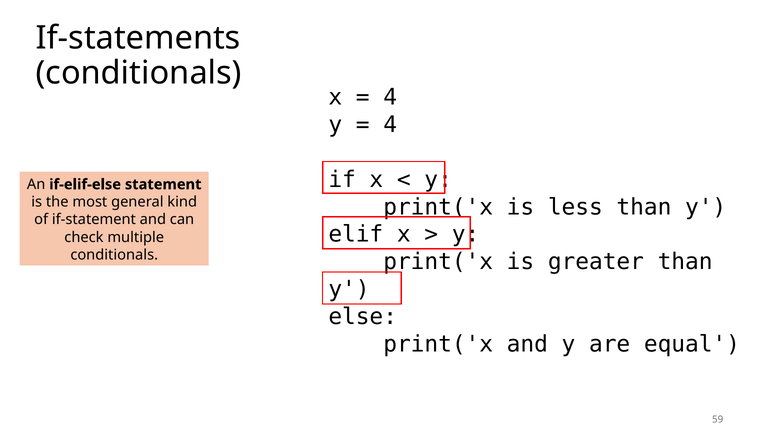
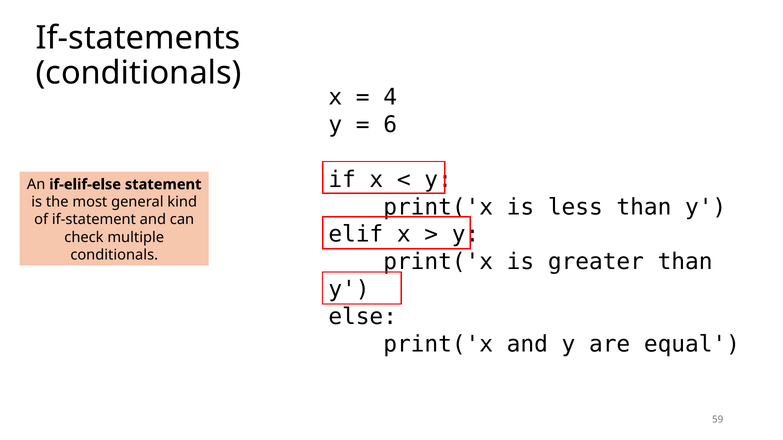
4: 4 -> 6 (390, 125)
